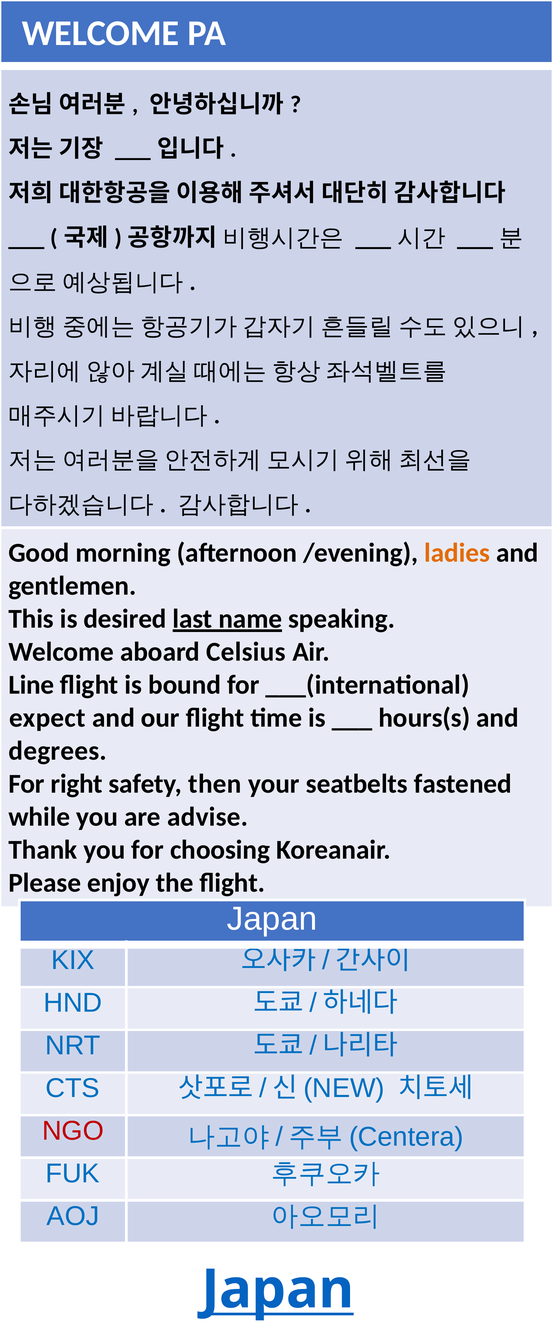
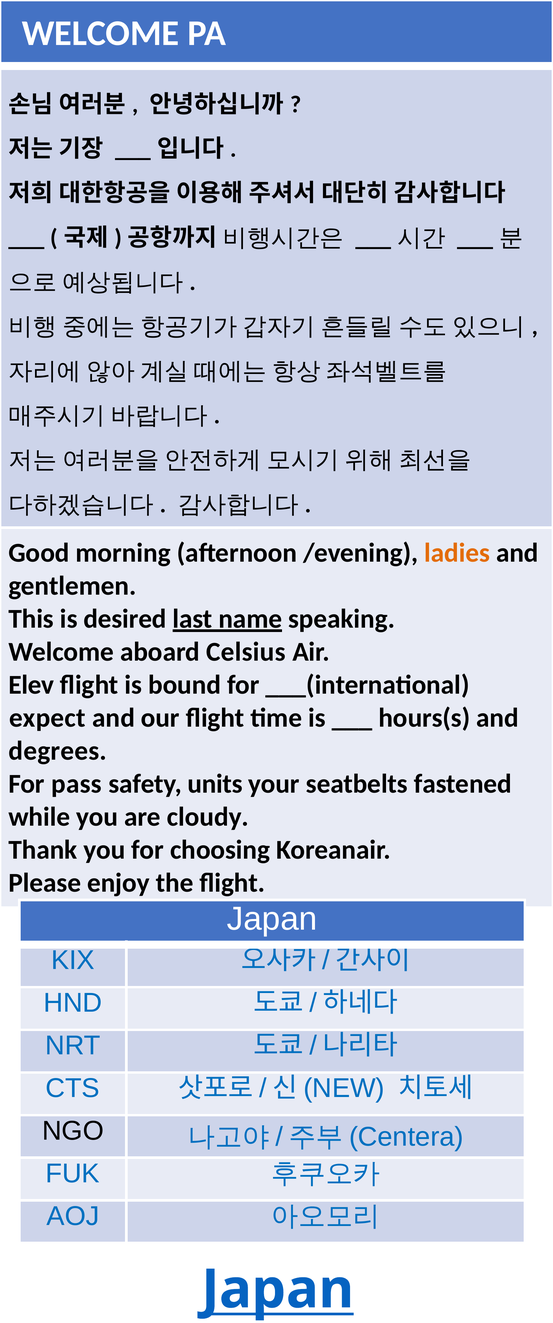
Line: Line -> Elev (31, 685)
right: right -> pass (76, 784)
then: then -> units (215, 784)
advise: advise -> cloudy (208, 817)
NGO colour: red -> black (73, 1131)
